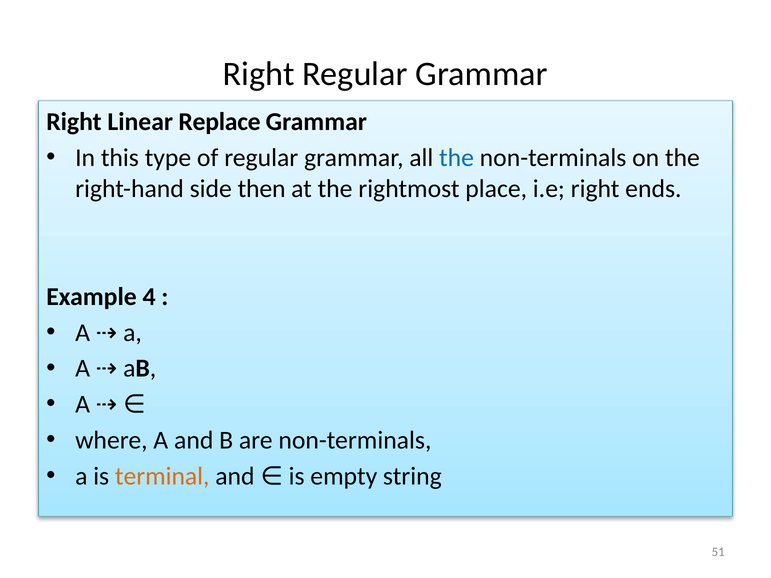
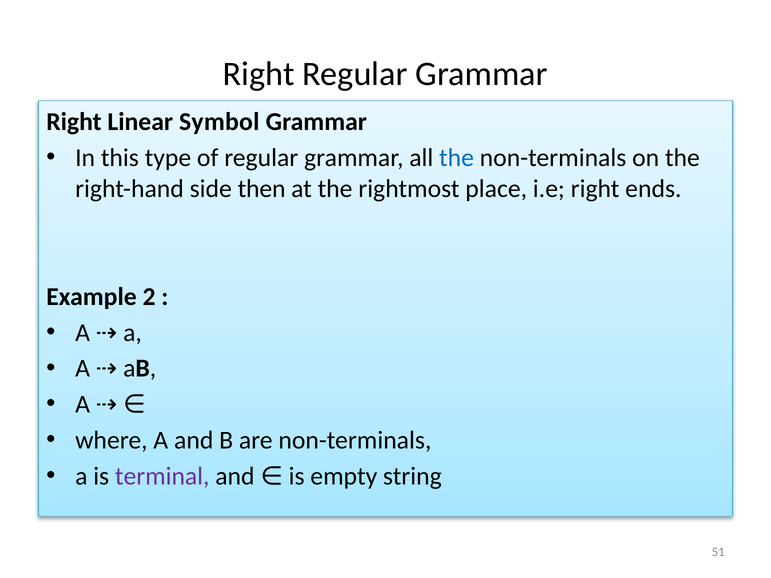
Replace: Replace -> Symbol (219, 122)
4: 4 -> 2 (149, 297)
terminal colour: orange -> purple (162, 477)
